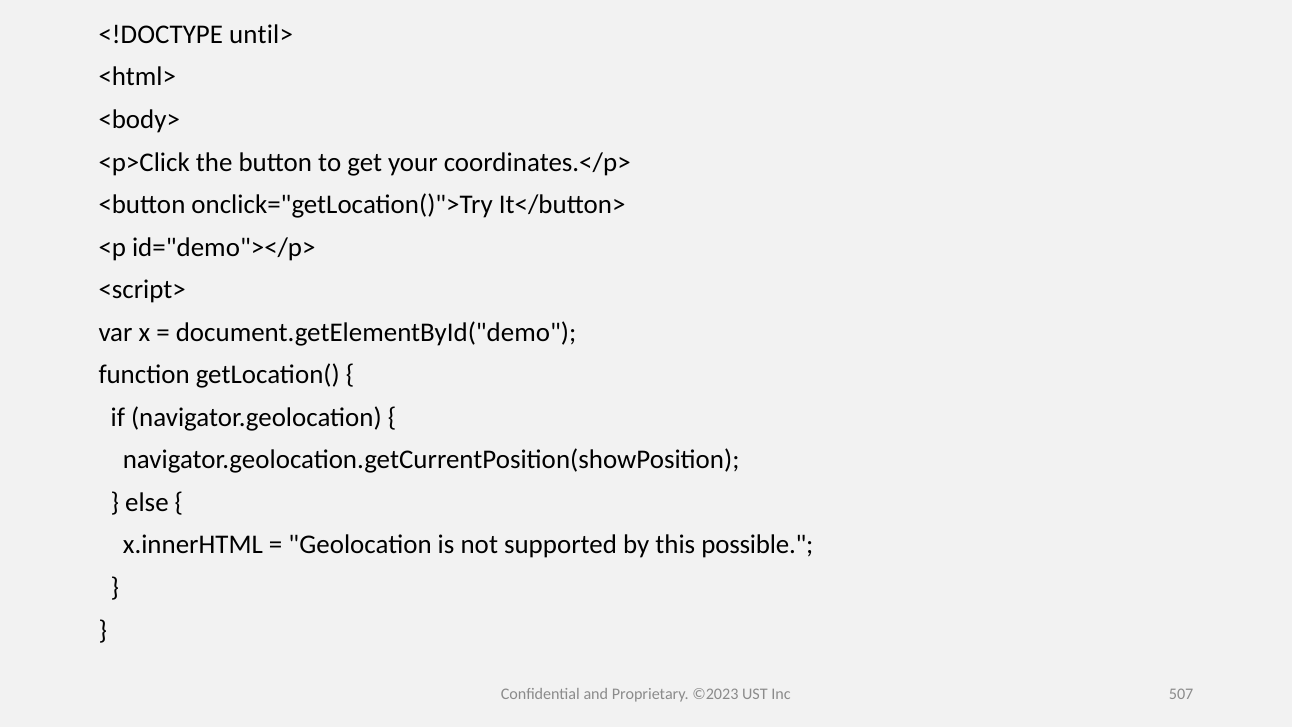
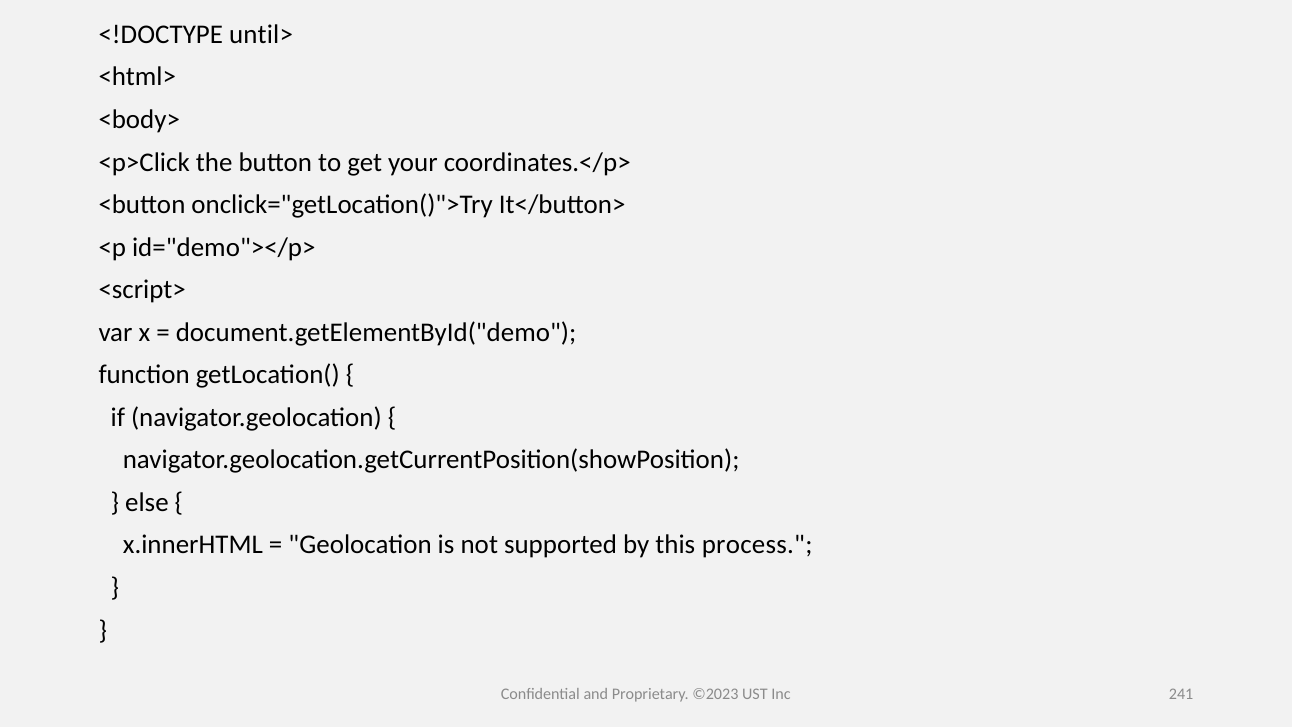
possible: possible -> process (757, 545)
507: 507 -> 241 (1181, 694)
